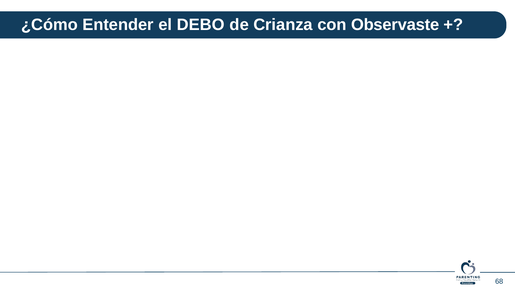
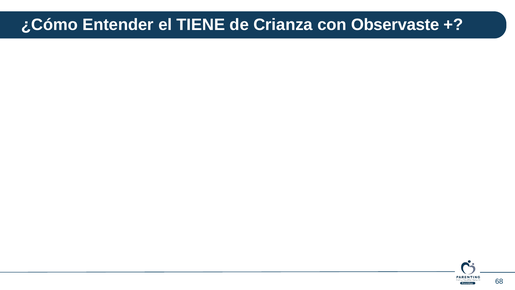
DEBO: DEBO -> TIENE (201, 25)
